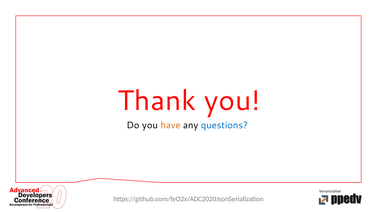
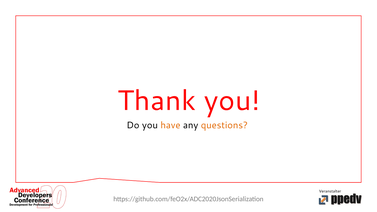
questions colour: blue -> orange (224, 125)
